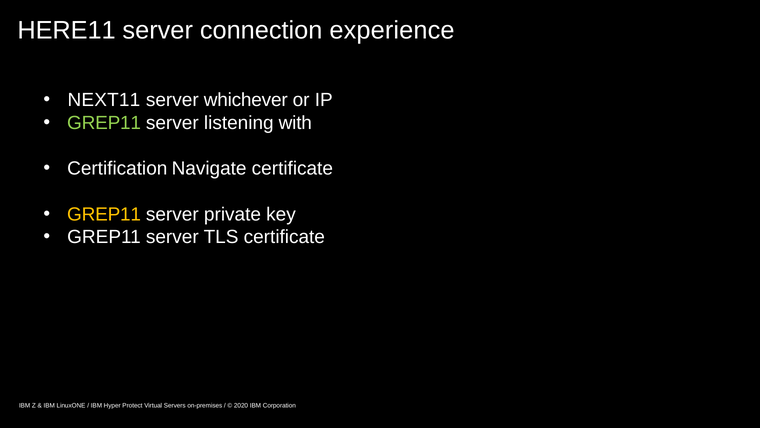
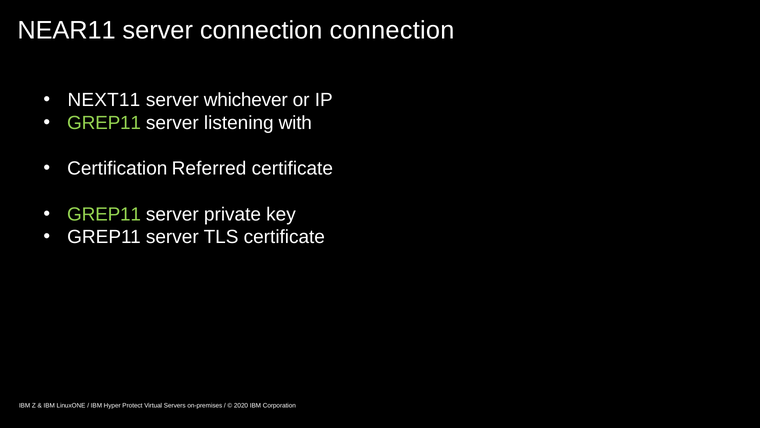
HERE11: HERE11 -> NEAR11 (67, 30)
connection experience: experience -> connection (392, 30)
Navigate: Navigate -> Referred (209, 168)
GREP11 colour: yellow -> light green (104, 214)
